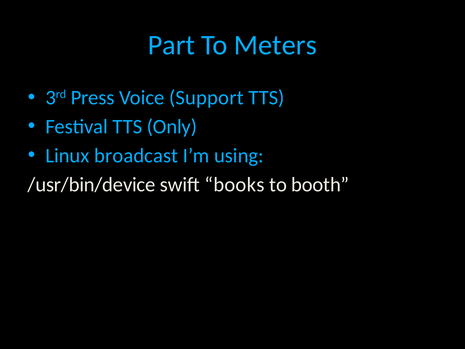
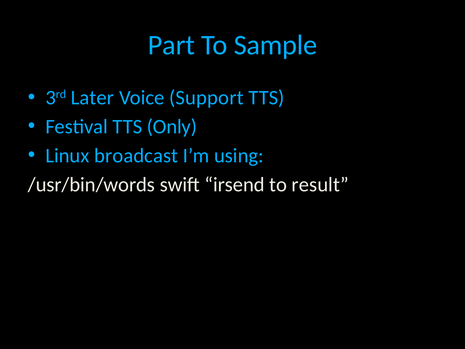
Meters: Meters -> Sample (276, 45)
Press: Press -> Later (92, 98)
/usr/bin/device: /usr/bin/device -> /usr/bin/words (91, 184)
books: books -> irsend (235, 184)
booth: booth -> result (320, 184)
